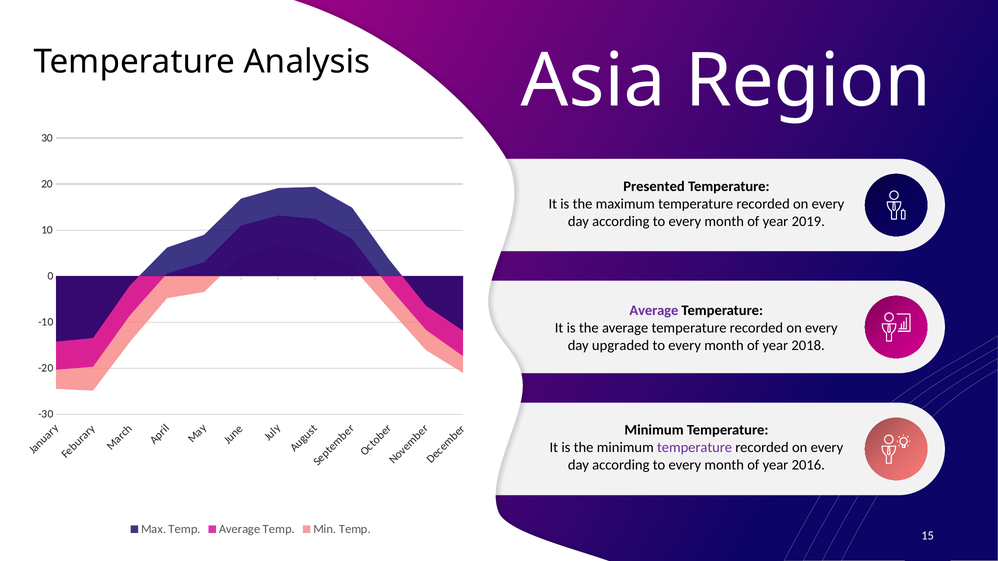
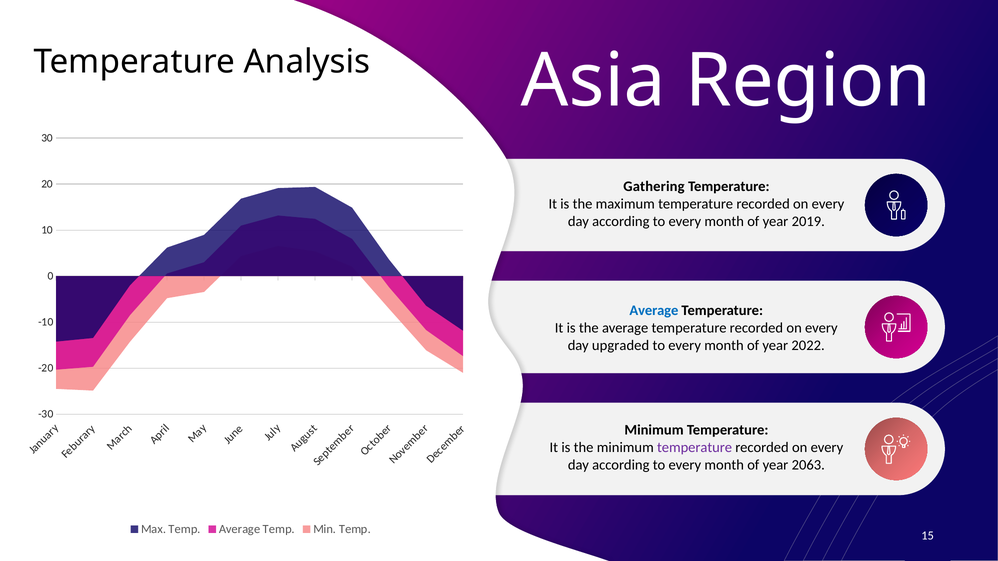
Presented: Presented -> Gathering (654, 187)
Average colour: purple -> blue (654, 311)
2018: 2018 -> 2022 (808, 346)
2016: 2016 -> 2063 (808, 465)
